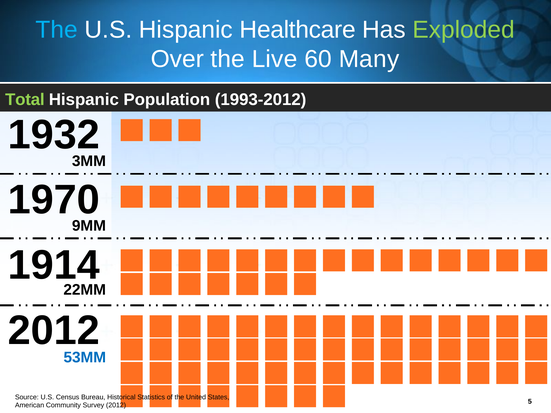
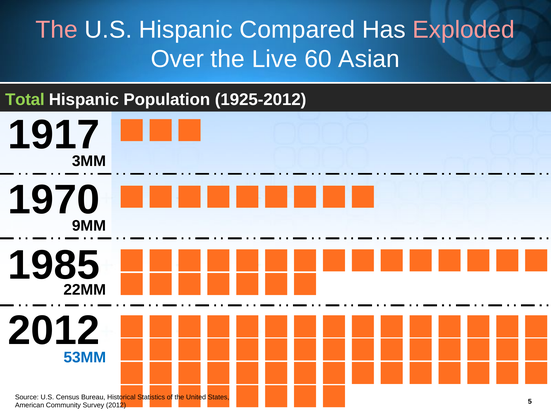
The colour: light blue -> pink (57, 30)
Healthcare: Healthcare -> Compared (297, 30)
Exploded colour: light green -> pink (464, 30)
Many: Many -> Asian (369, 59)
1993-2012: 1993-2012 -> 1925-2012 (261, 100)
1932: 1932 -> 1917 (54, 135)
1914: 1914 -> 1985 (54, 265)
